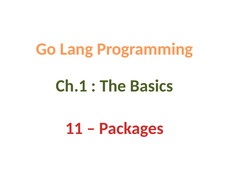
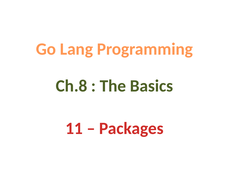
Ch.1: Ch.1 -> Ch.8 (71, 86)
